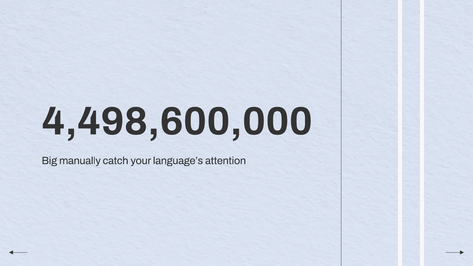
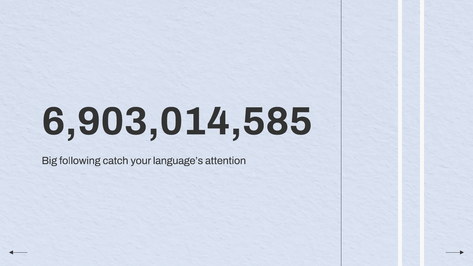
4,498,600,000: 4,498,600,000 -> 6,903,014,585 (177, 121)
manually: manually -> following (80, 161)
